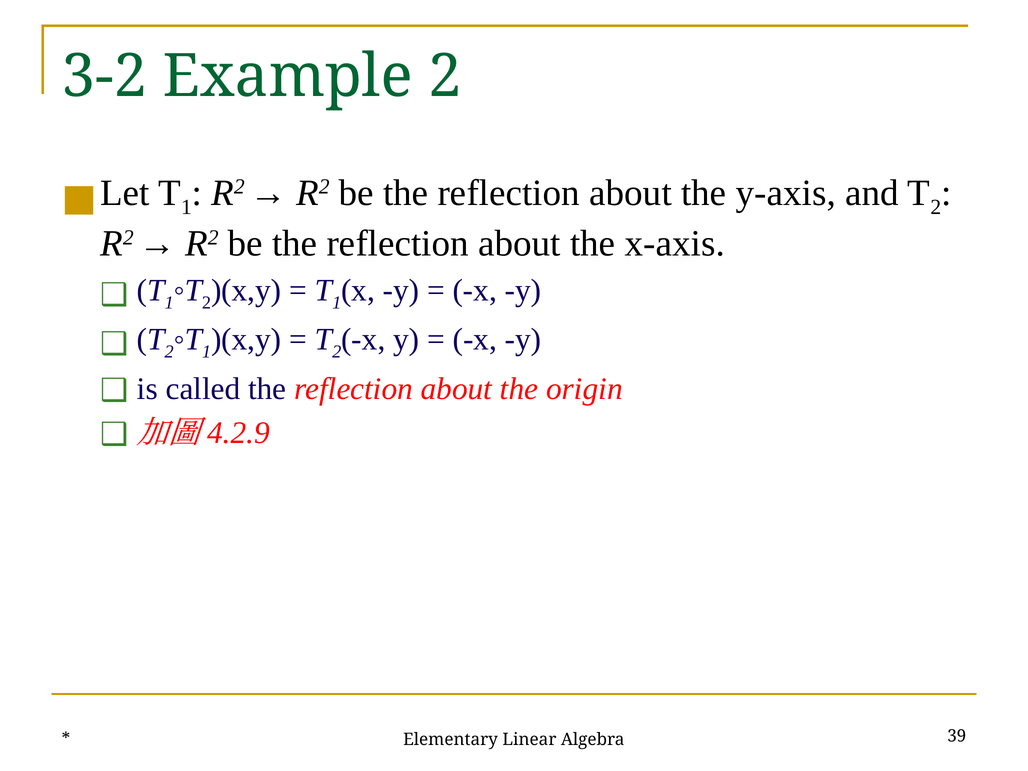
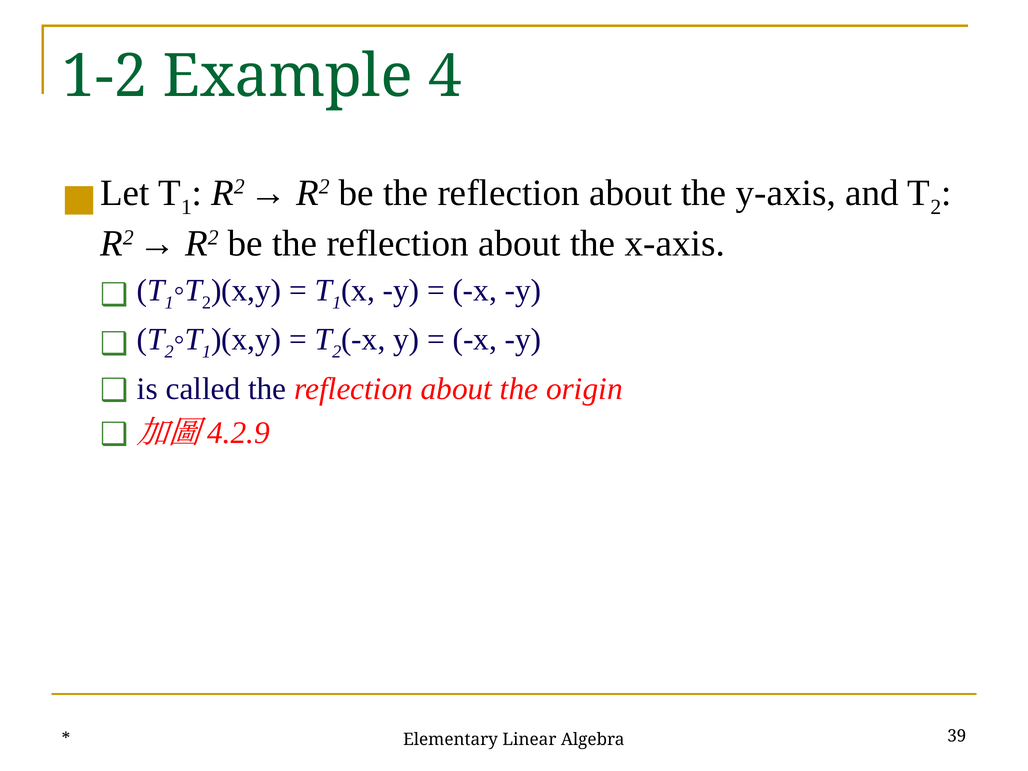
3-2: 3-2 -> 1-2 (104, 77)
Example 2: 2 -> 4 (445, 77)
